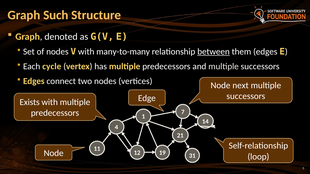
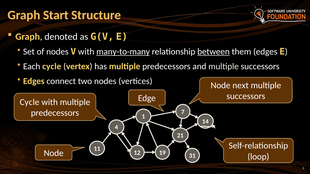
Such: Such -> Start (56, 15)
many-to-many underline: none -> present (123, 52)
Exists: Exists -> Cycle (30, 102)
